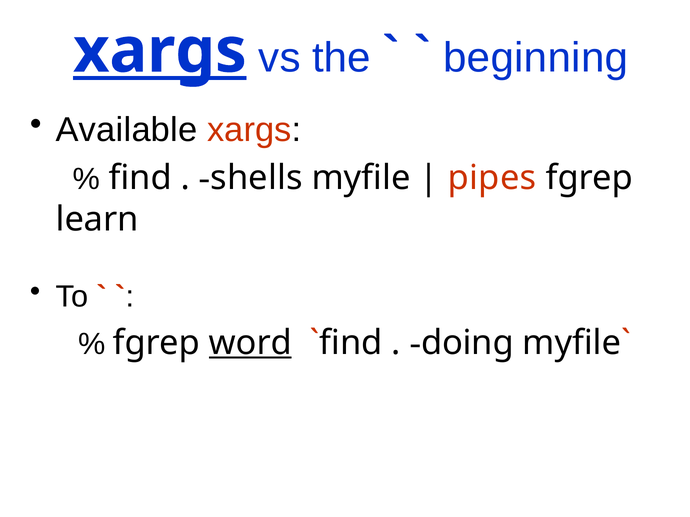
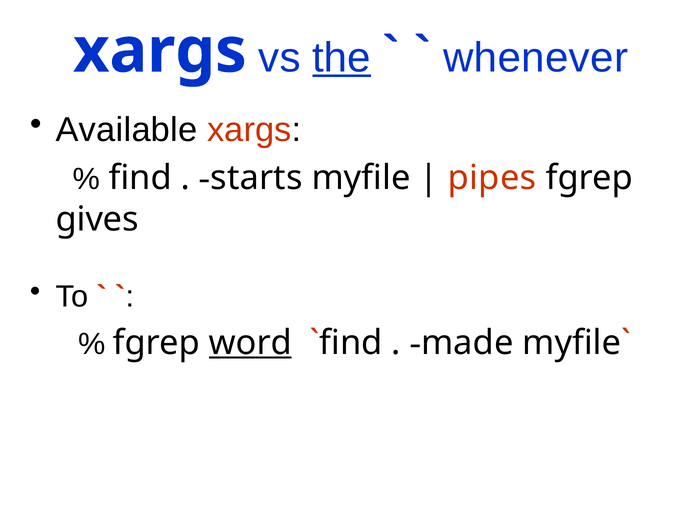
xargs underline: present -> none (160, 51)
the underline: none -> present (342, 58)
beginning: beginning -> whenever (536, 58)
shells: shells -> starts (256, 178)
learn: learn -> gives (97, 220)
doing: doing -> made (467, 343)
